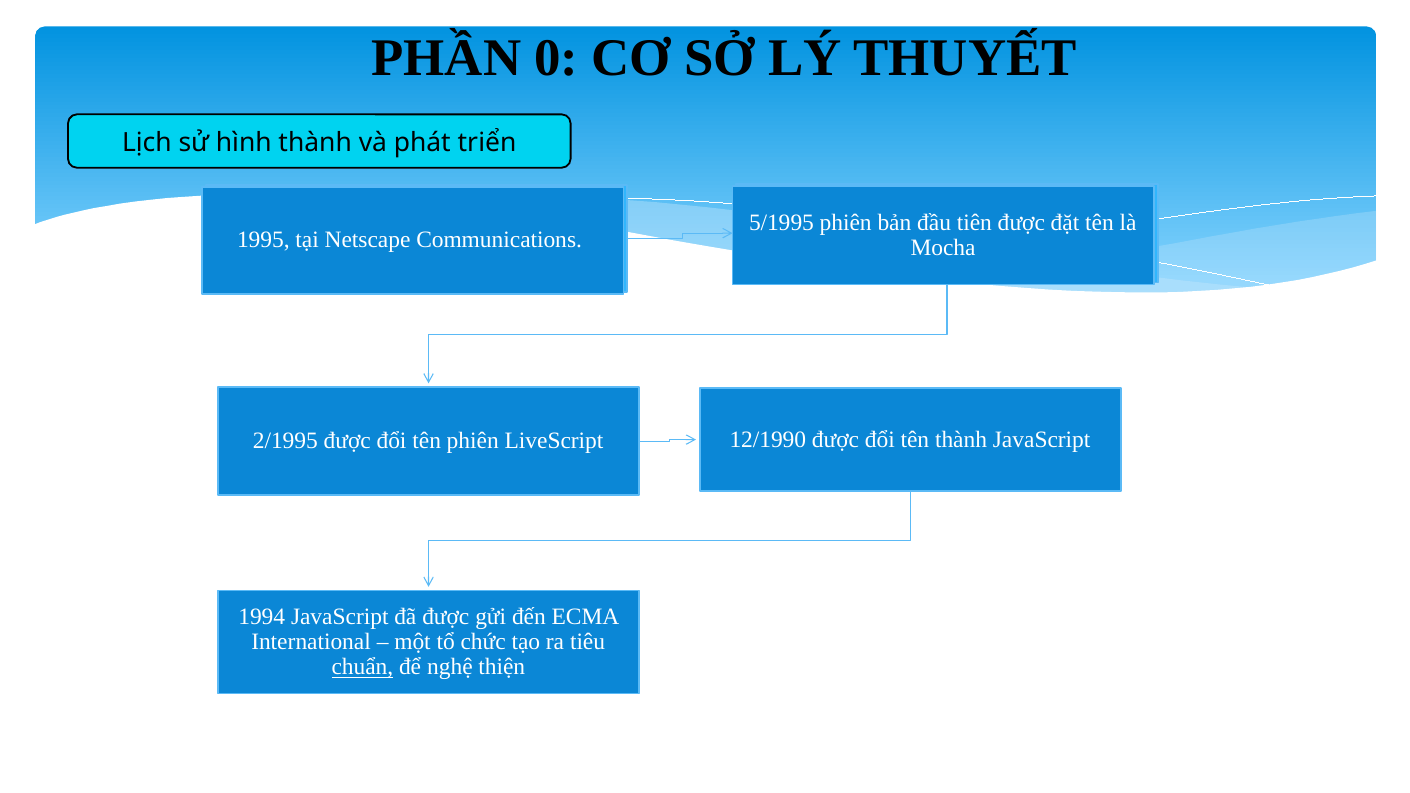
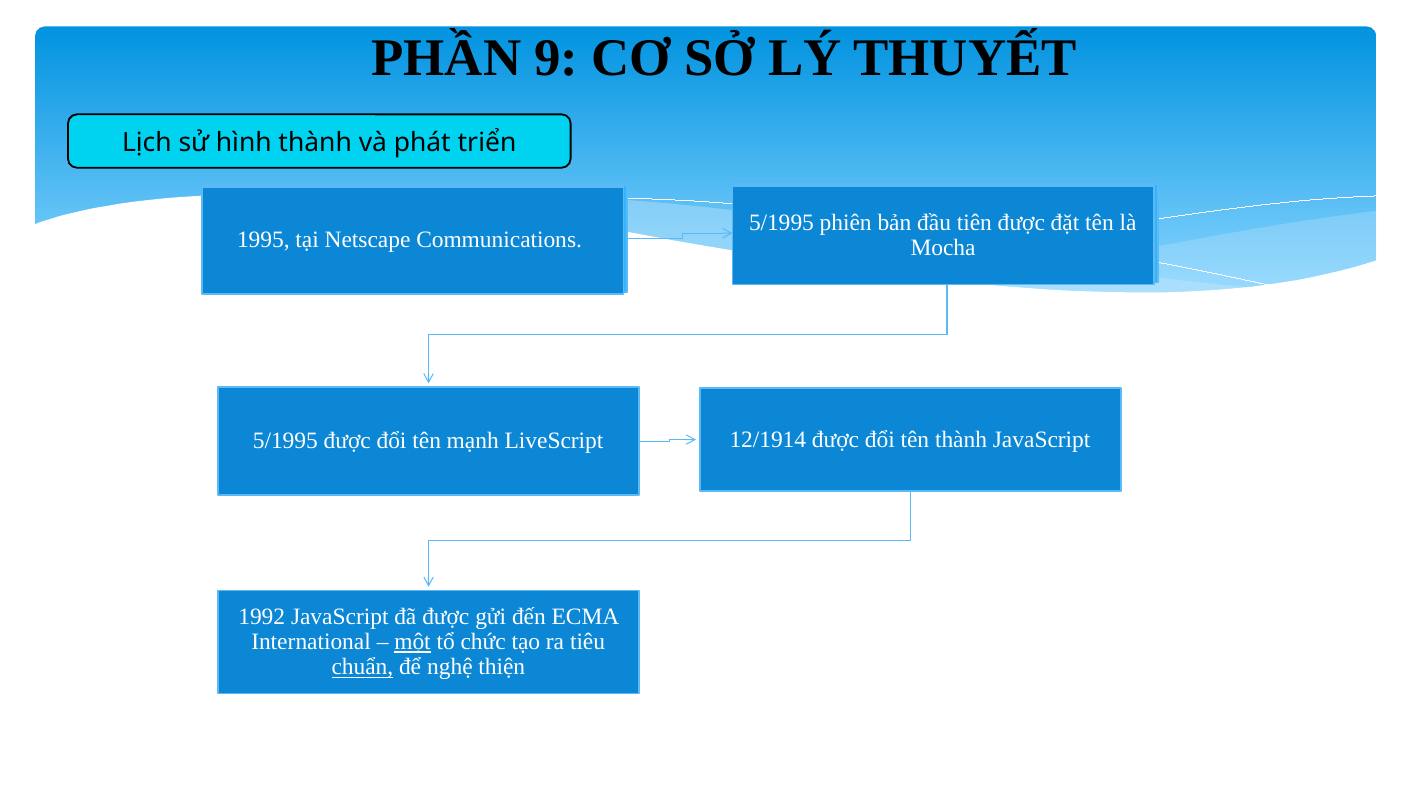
0: 0 -> 9 (557, 58)
2/1995: 2/1995 -> 5/1995 (285, 441)
tên phiên: phiên -> mạnh (473, 441)
12/1990: 12/1990 -> 12/1914 (768, 440)
1994: 1994 -> 1992 (262, 617)
một underline: none -> present (413, 642)
